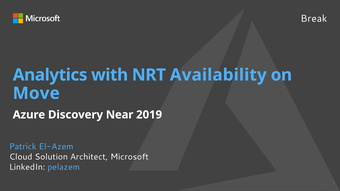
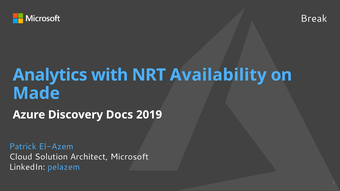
Move: Move -> Made (36, 93)
Near: Near -> Docs (120, 115)
